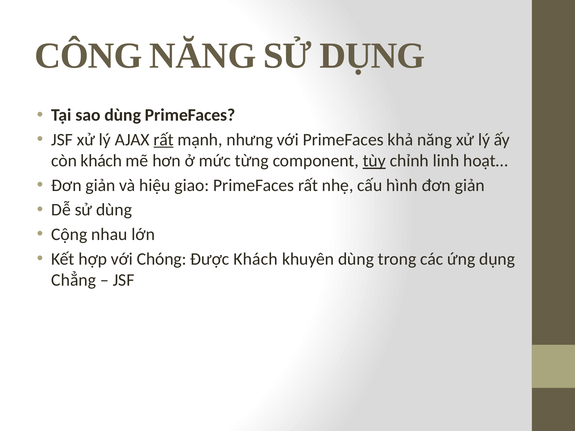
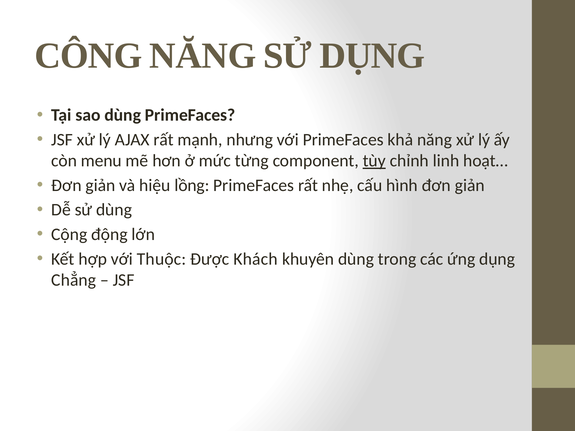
rất underline: present -> none (164, 140)
còn khách: khách -> menu (101, 161)
giao: giao -> lồng (192, 185)
nhau: nhau -> động (109, 235)
Chóng: Chóng -> Thuộc (162, 259)
